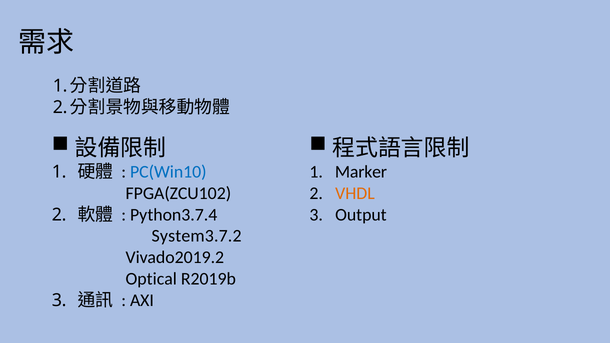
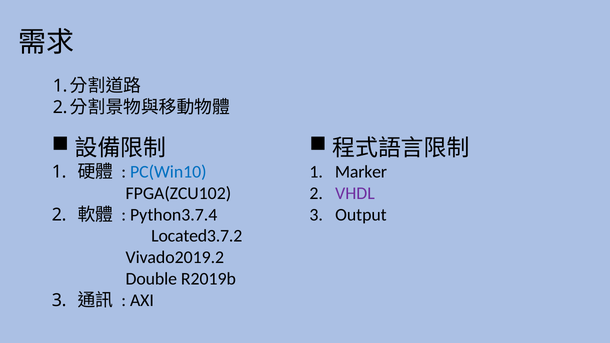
VHDL colour: orange -> purple (355, 193)
System3.7.2: System3.7.2 -> Located3.7.2 (197, 236)
Optical: Optical -> Double (151, 279)
